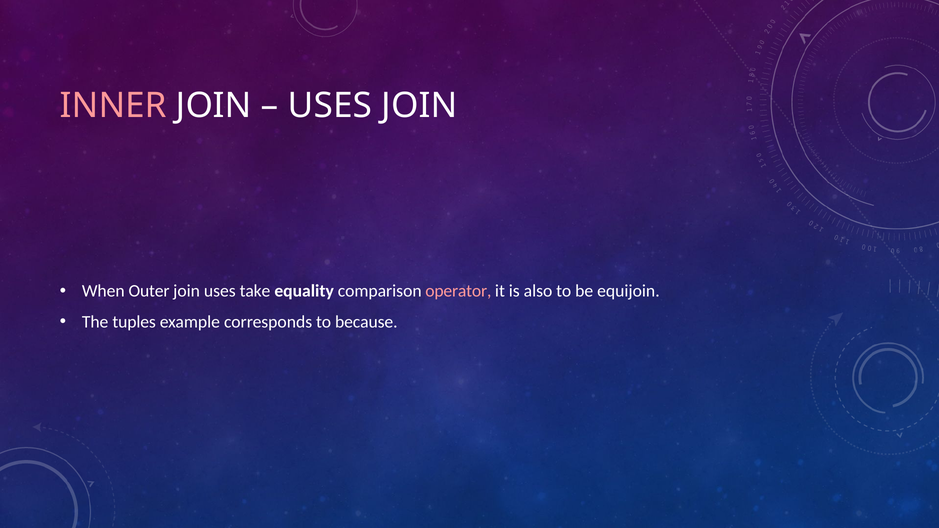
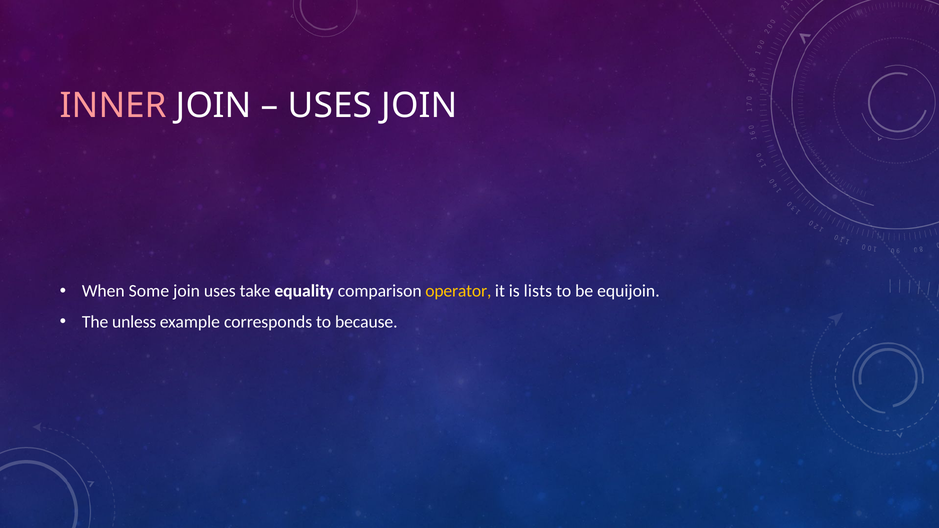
Outer: Outer -> Some (149, 291)
operator colour: pink -> yellow (458, 291)
also: also -> lists (538, 291)
tuples: tuples -> unless (134, 322)
